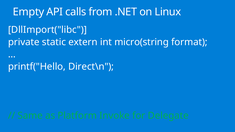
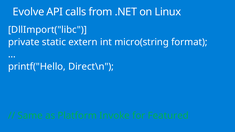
Empty: Empty -> Evolve (29, 12)
Delegate: Delegate -> Featured (168, 116)
